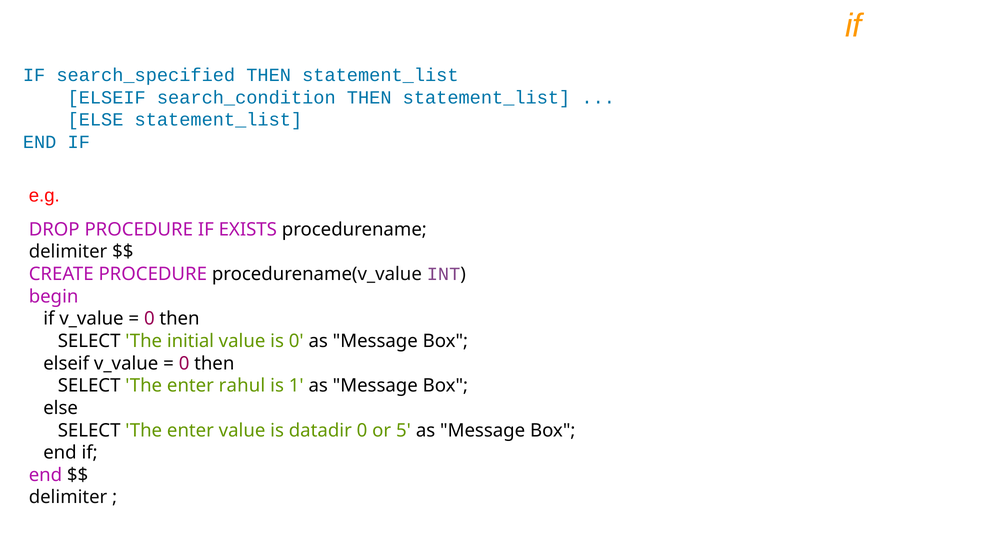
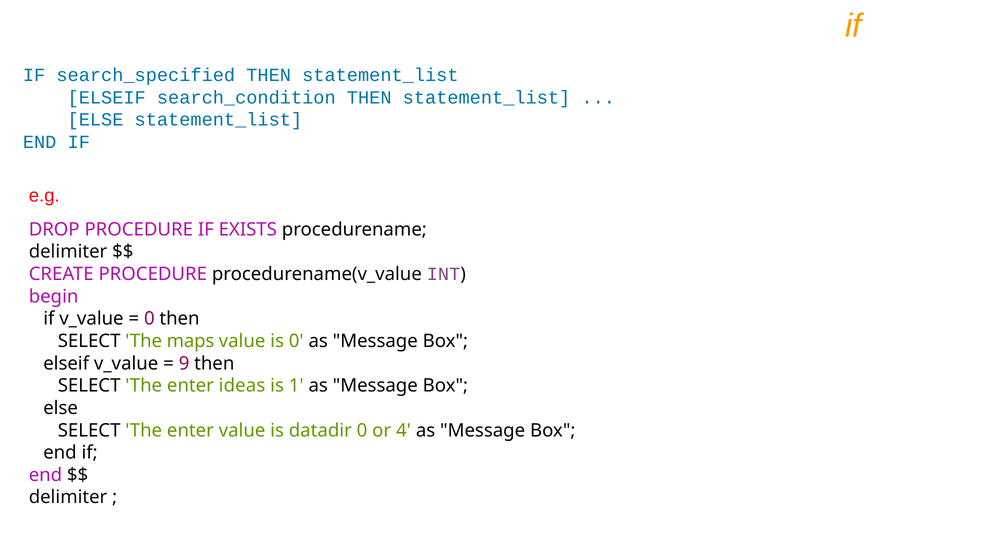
initial: initial -> maps (191, 341)
0: 0 -> 9 (184, 364)
rahul: rahul -> ideas (242, 386)
5: 5 -> 4 (403, 431)
